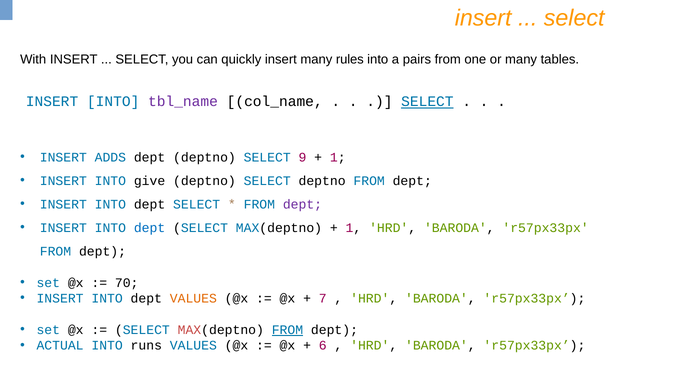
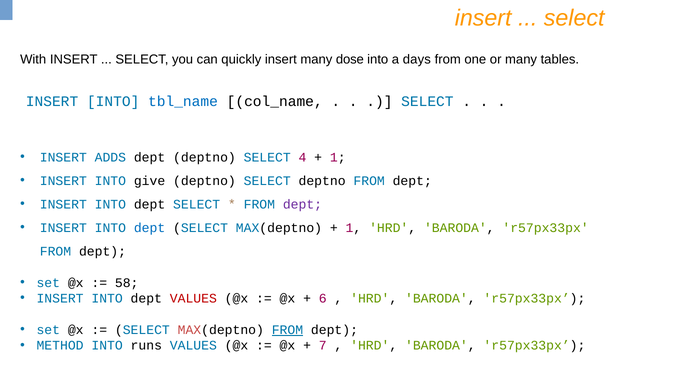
rules: rules -> dose (350, 59)
pairs: pairs -> days (417, 59)
tbl_name colour: purple -> blue (183, 102)
SELECT underline: present -> none (427, 102)
9: 9 -> 4 (302, 157)
70: 70 -> 58 (127, 283)
VALUES colour: orange -> red (193, 298)
7: 7 -> 6 (323, 298)
ACTUAL: ACTUAL -> METHOD (60, 345)
6: 6 -> 7 (323, 345)
